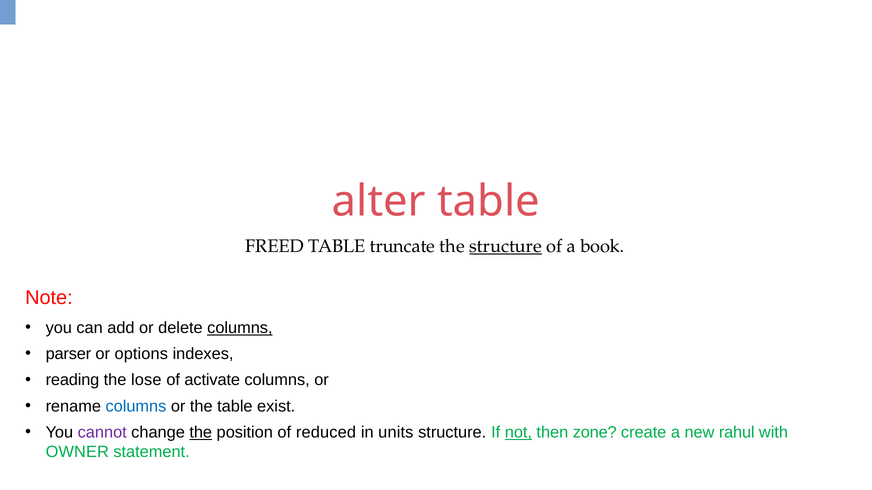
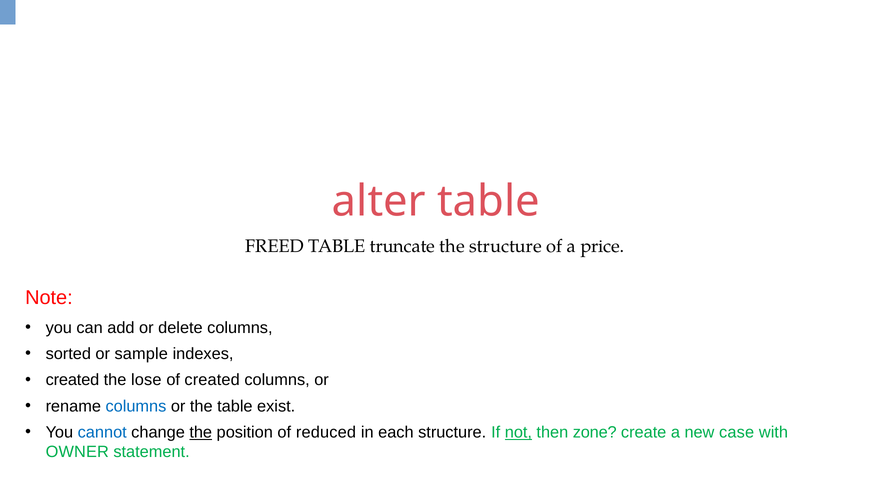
structure underline: present -> none (506, 246)
book: book -> price (602, 246)
columns underline: present -> none (240, 328)
parser: parser -> sorted (68, 354)
options: options -> sample (141, 354)
reading: reading -> created (72, 380)
of activate: activate -> created (212, 380)
cannot colour: purple -> blue (102, 433)
units: units -> each (396, 433)
rahul: rahul -> case (737, 433)
